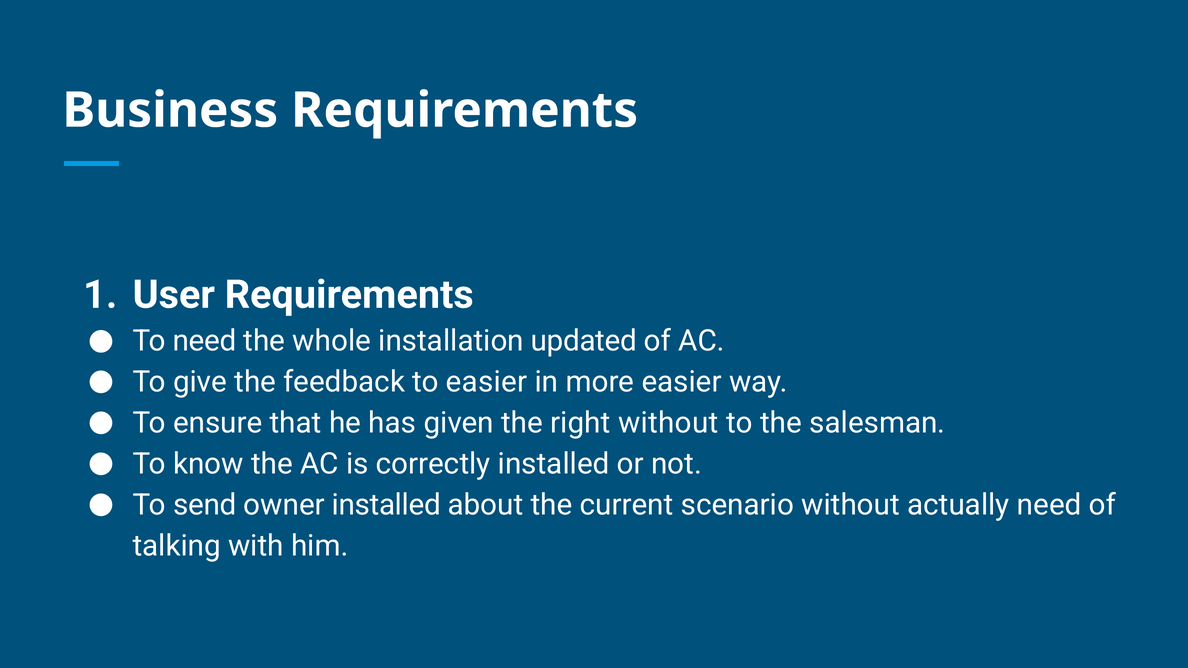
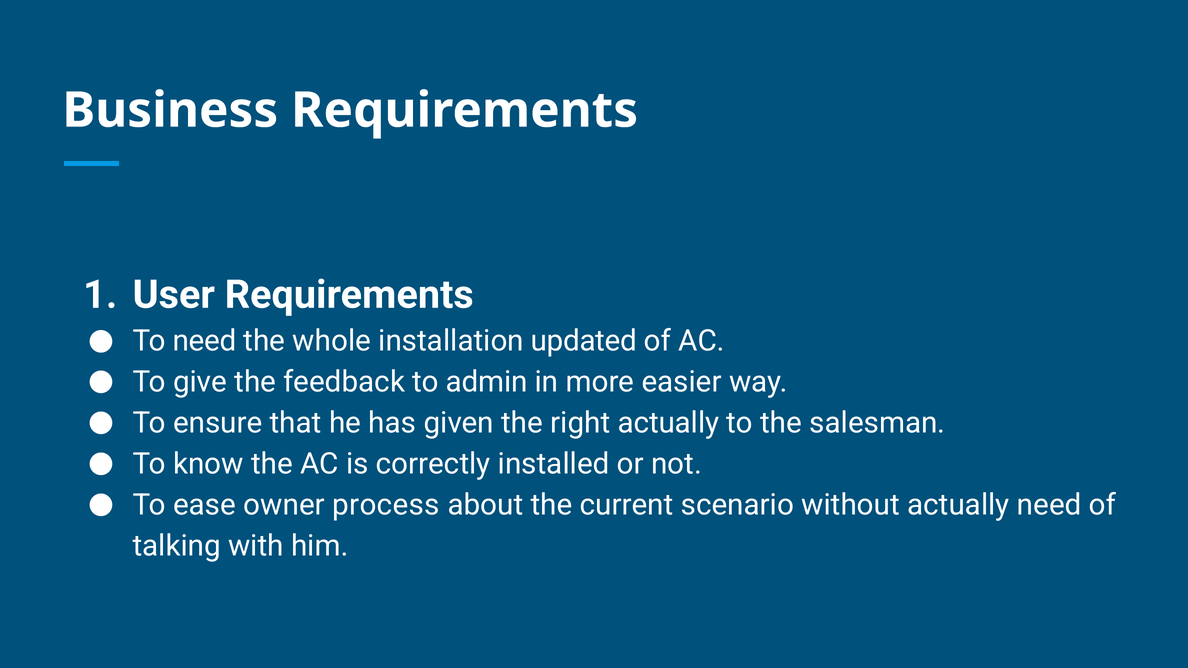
to easier: easier -> admin (487, 382)
right without: without -> actually (668, 423)
send: send -> ease (205, 505)
owner installed: installed -> process (386, 505)
